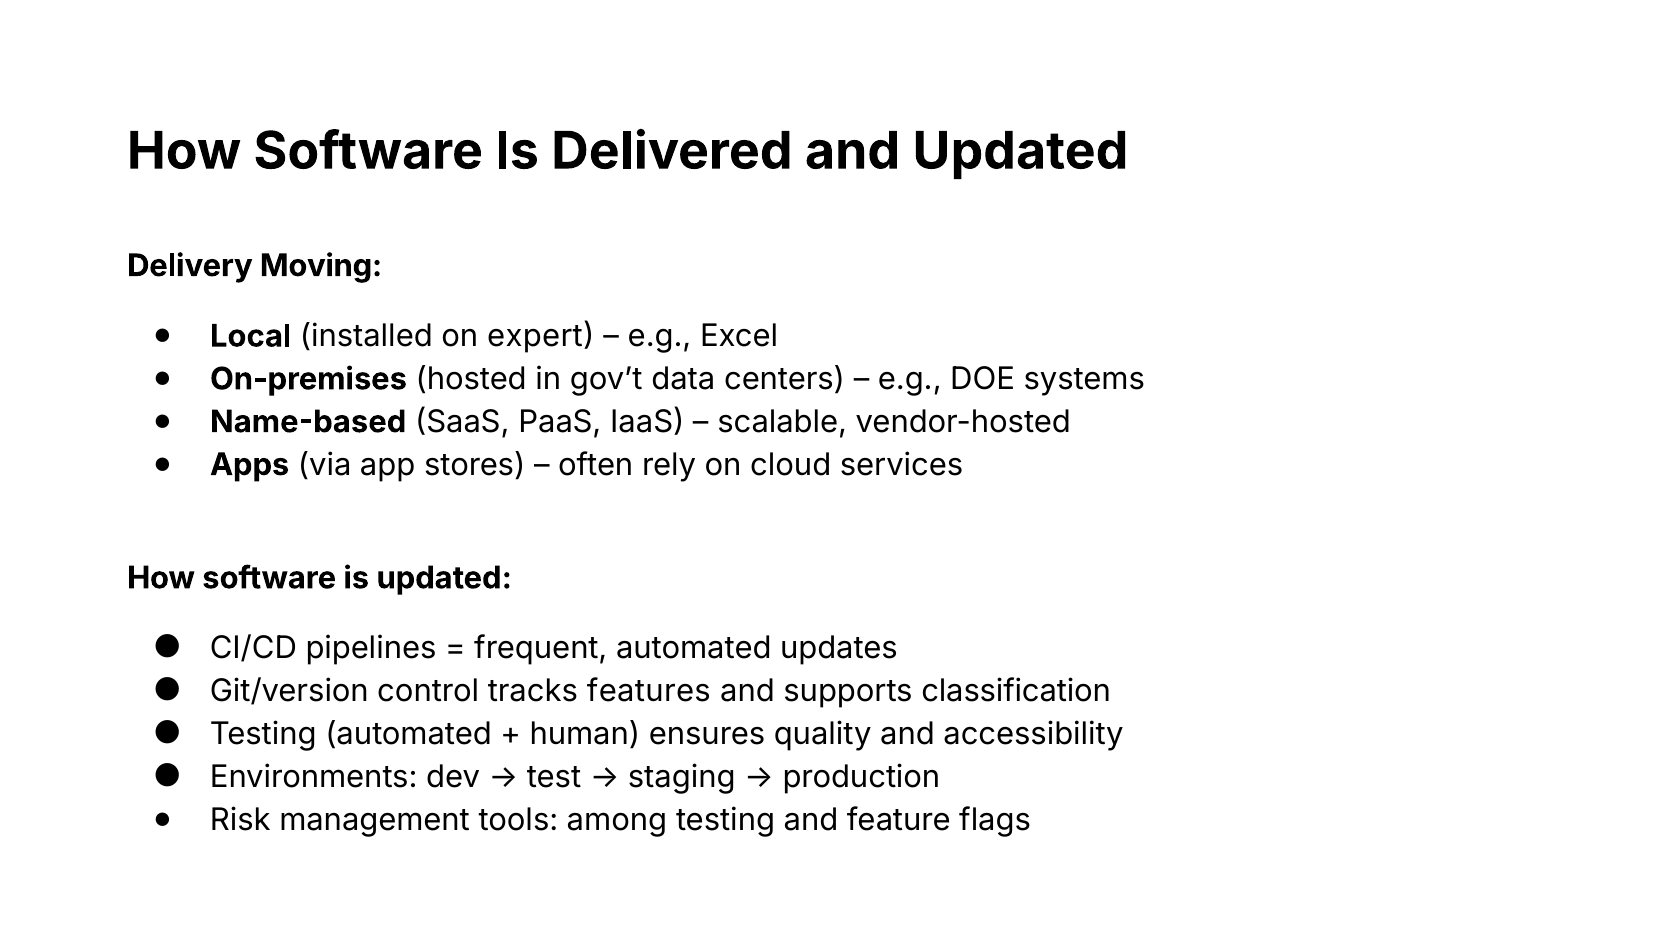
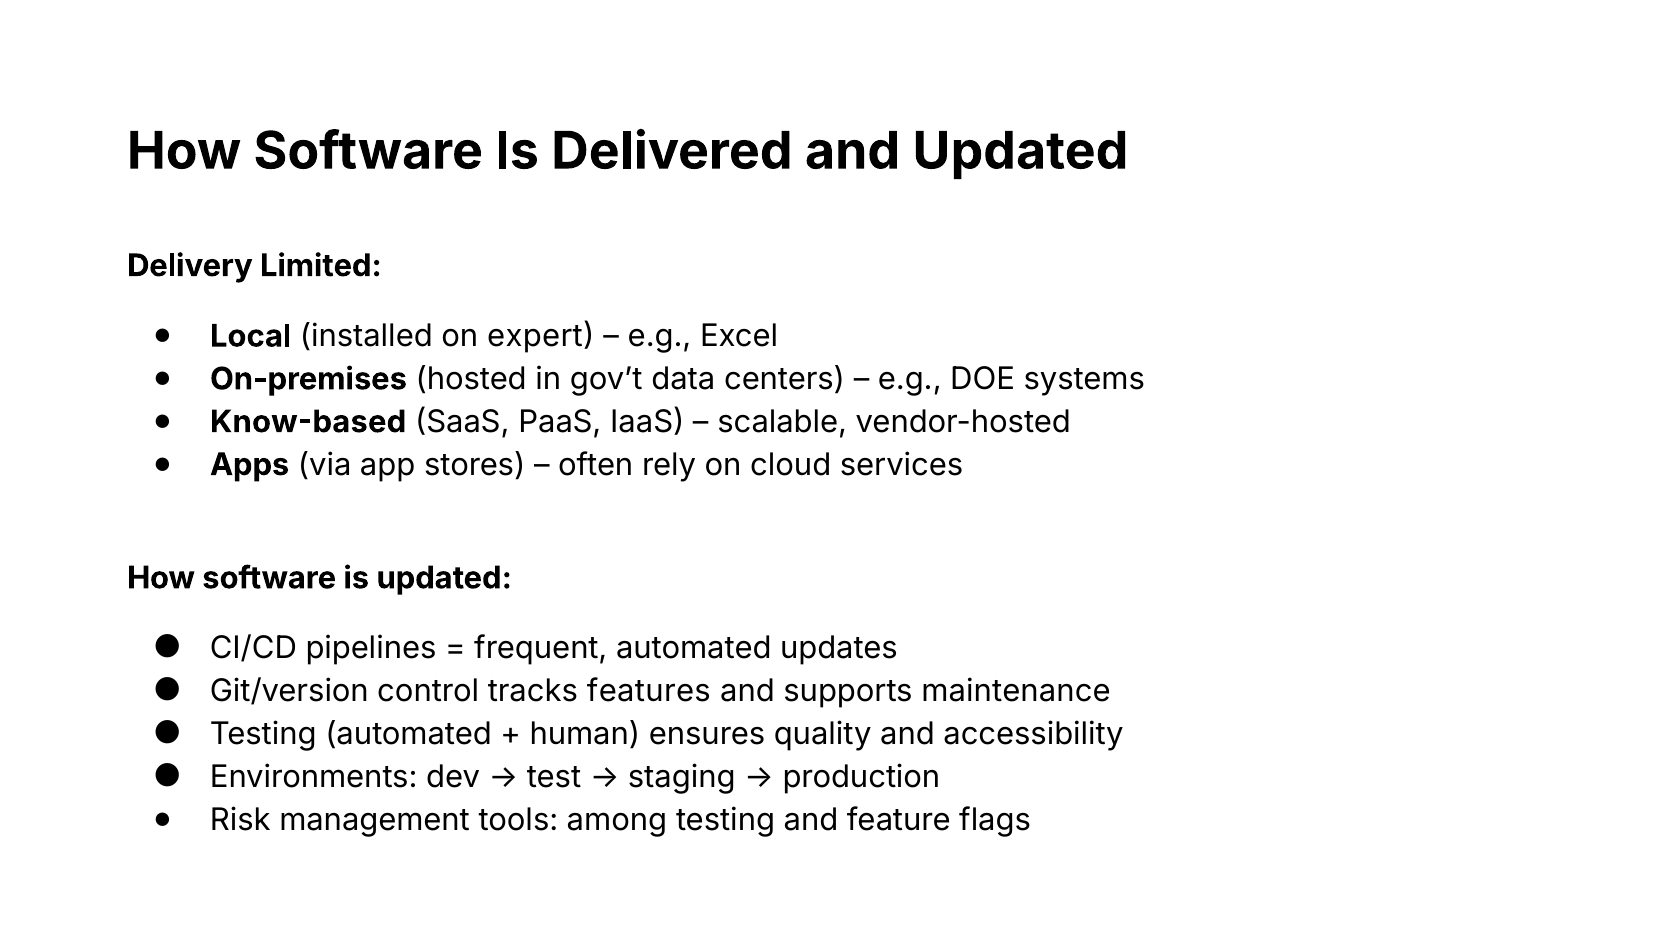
Moving: Moving -> Limited (321, 266)
Name-based: Name-based -> Know-based (308, 422)
classification: classification -> maintenance (1016, 691)
